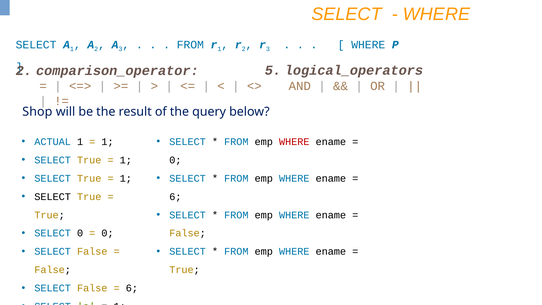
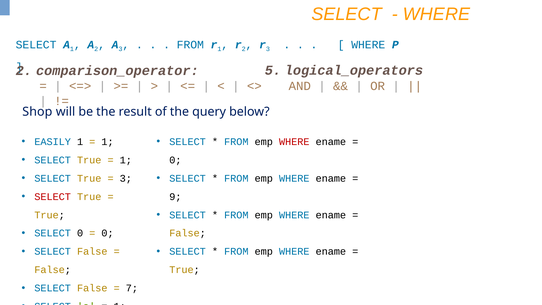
ACTUAL: ACTUAL -> EASILY (53, 142)
1: 1 -> 3 (126, 178)
SELECT colour: black -> red (53, 197)
6: 6 -> 9 (175, 197)
6: 6 -> 7 (132, 288)
